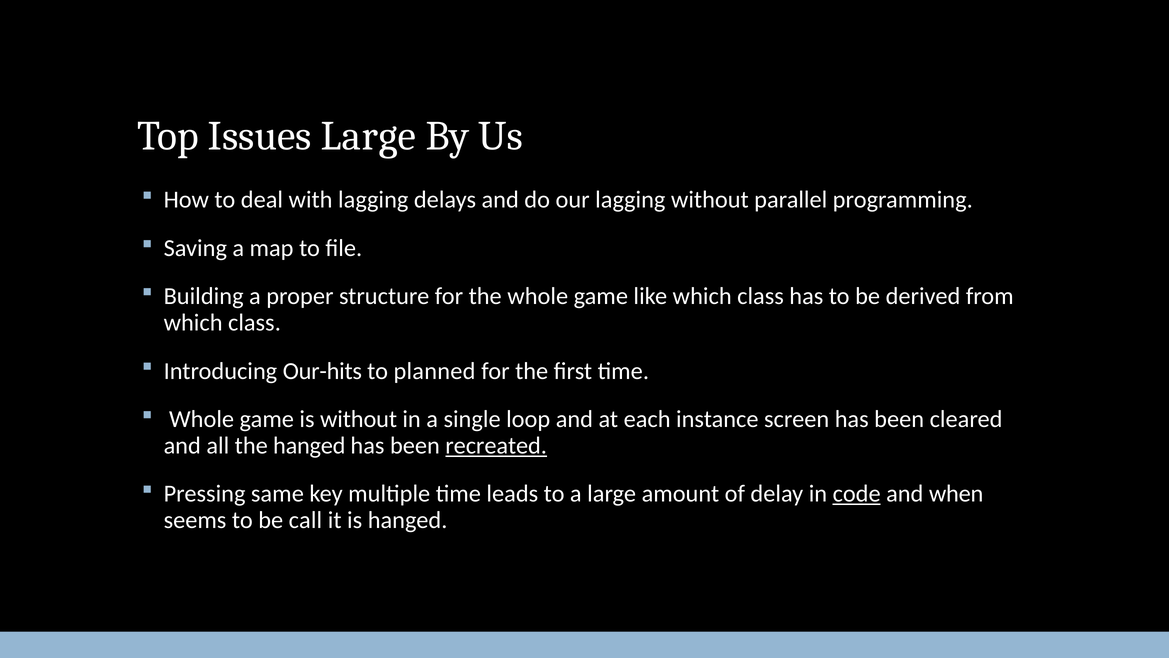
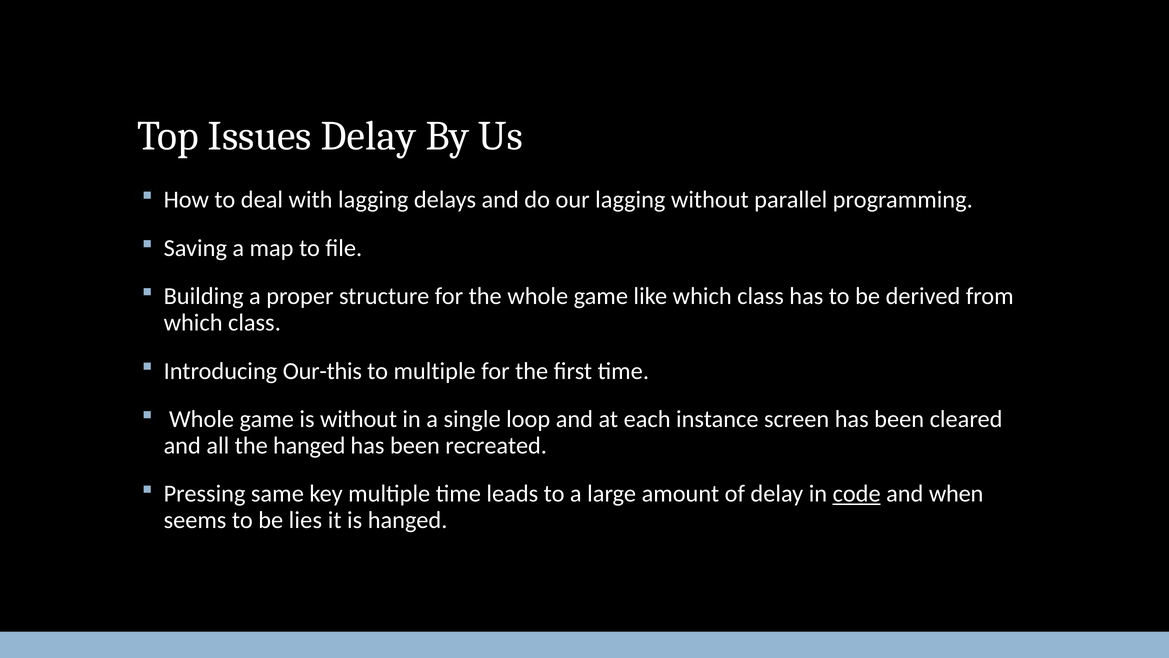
Issues Large: Large -> Delay (368, 136)
Our-hits: Our-hits -> Our-this (322, 371)
to planned: planned -> multiple (435, 371)
recreated underline: present -> none (496, 445)
call: call -> lies (305, 520)
